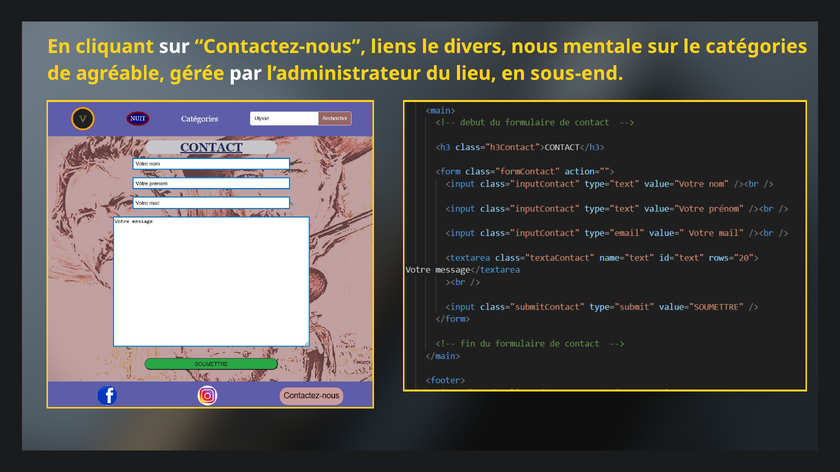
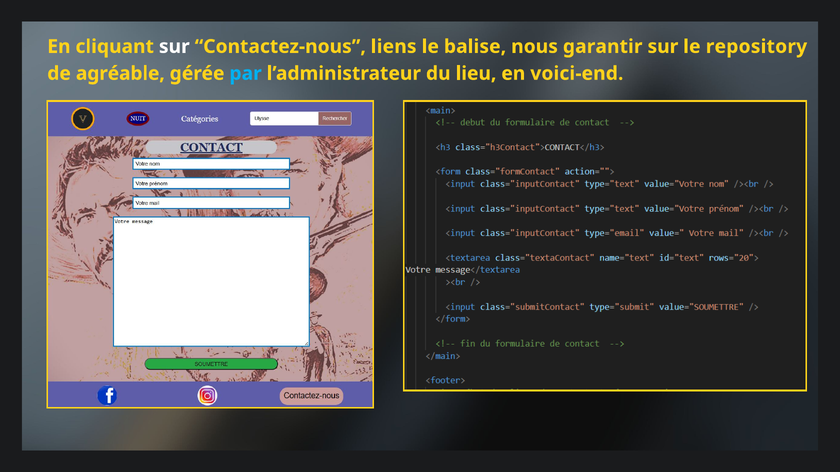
divers: divers -> balise (475, 47)
mentale: mentale -> garantir (603, 47)
catégories: catégories -> repository (756, 47)
par colour: white -> light blue (246, 74)
sous-end: sous-end -> voici-end (577, 74)
